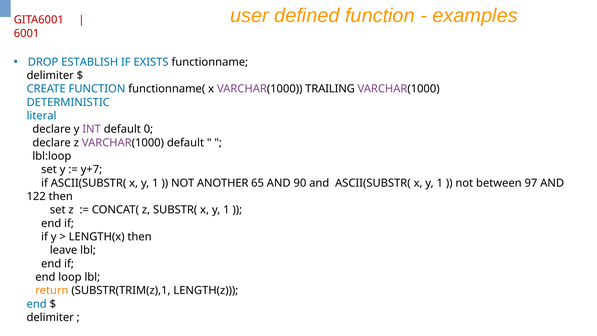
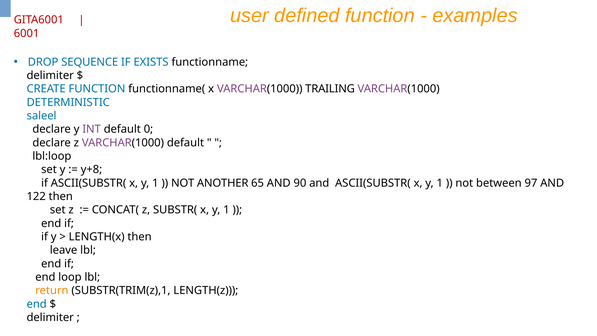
ESTABLISH: ESTABLISH -> SEQUENCE (90, 62)
literal: literal -> saleel (42, 116)
y+7: y+7 -> y+8 (91, 169)
